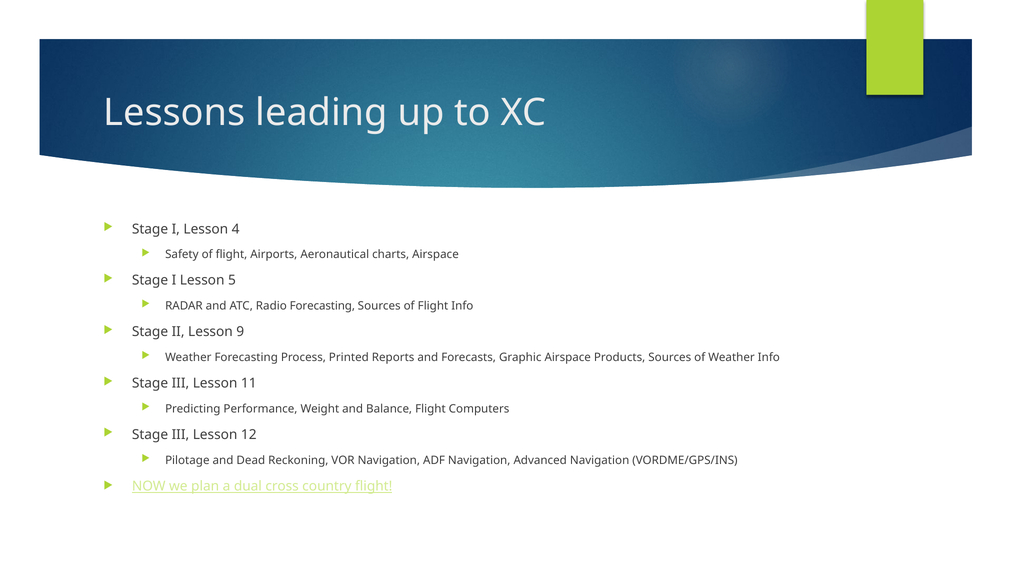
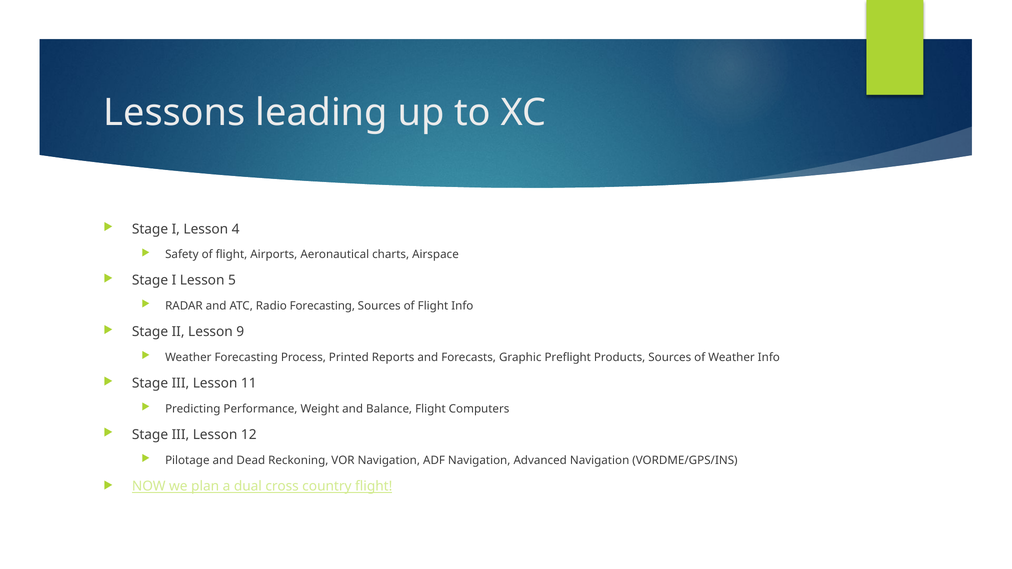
Graphic Airspace: Airspace -> Preflight (568, 358)
